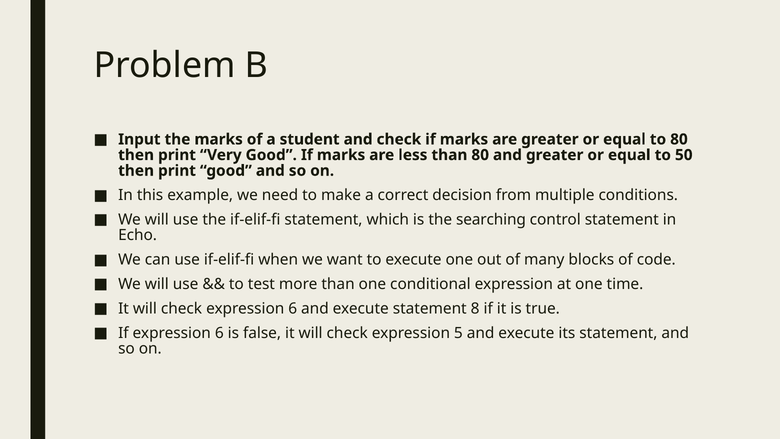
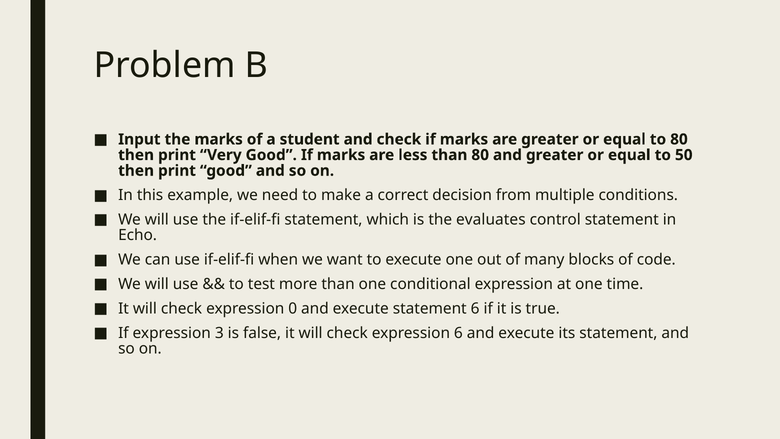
searching: searching -> evaluates (491, 219)
check expression 6: 6 -> 0 (293, 308)
statement 8: 8 -> 6 (475, 308)
If expression 6: 6 -> 3 (219, 333)
expression 5: 5 -> 6 (458, 333)
